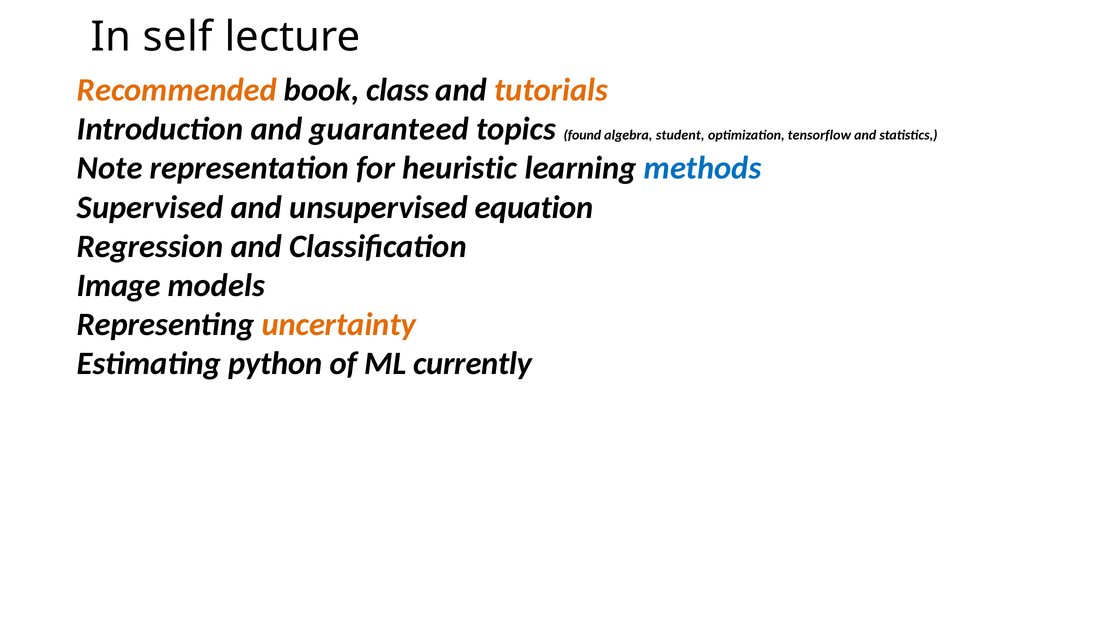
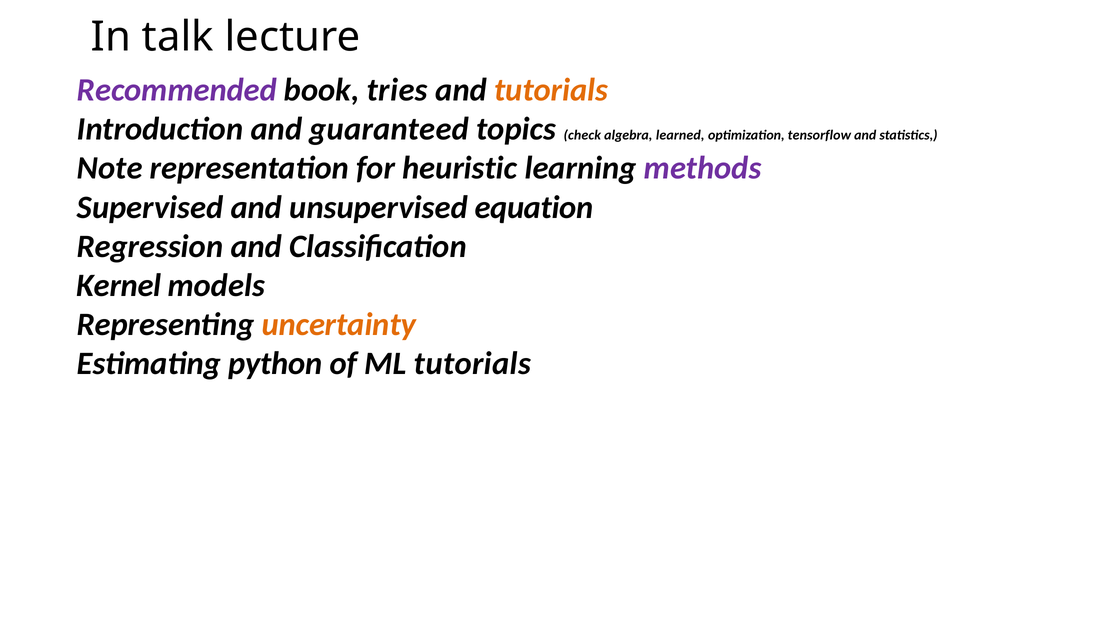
self: self -> talk (178, 37)
Recommended colour: orange -> purple (177, 90)
class: class -> tries (397, 90)
found: found -> check (582, 135)
student: student -> learned (680, 135)
methods colour: blue -> purple (703, 168)
Image: Image -> Kernel (119, 286)
ML currently: currently -> tutorials (472, 364)
